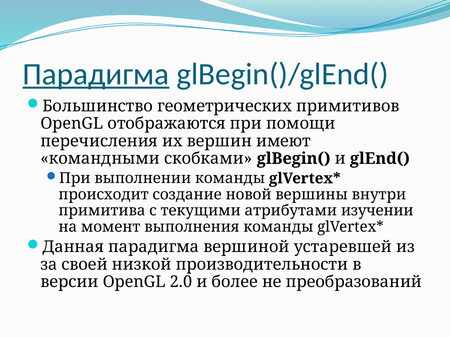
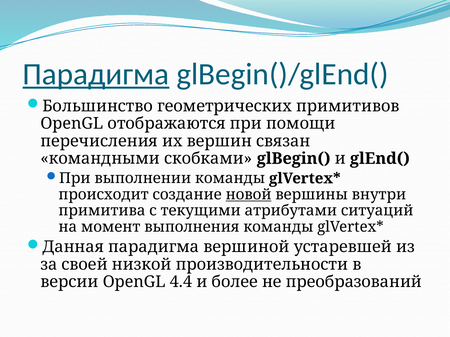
имеют: имеют -> связан (283, 141)
новой underline: none -> present (249, 195)
изучении: изучении -> ситуаций (377, 211)
2.0: 2.0 -> 4.4 (181, 282)
